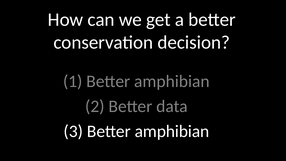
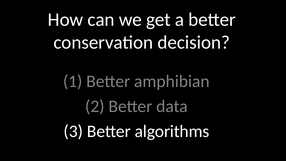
3 Better amphibian: amphibian -> algorithms (172, 131)
